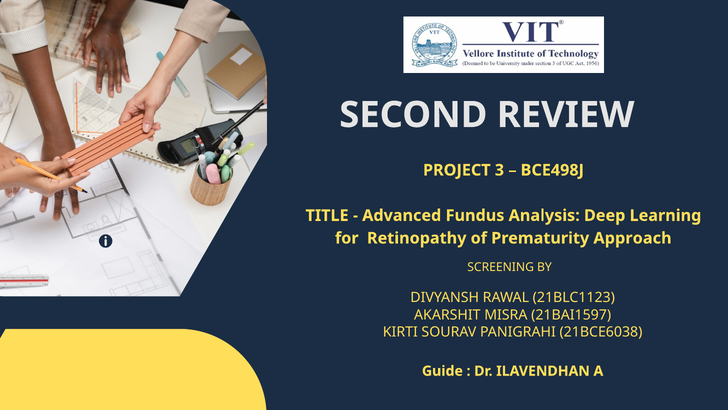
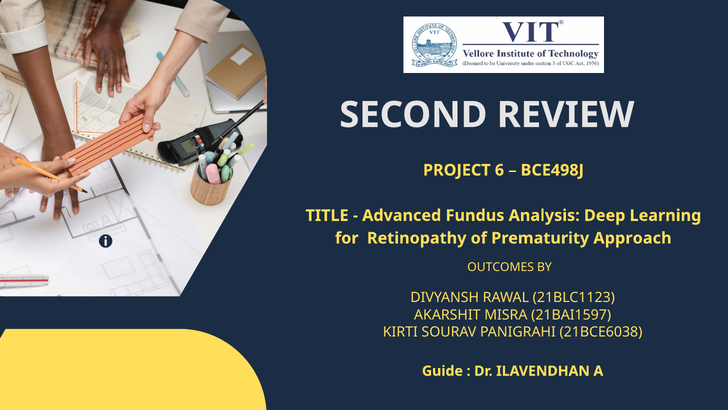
3: 3 -> 6 (499, 170)
SCREENING: SCREENING -> OUTCOMES (501, 267)
